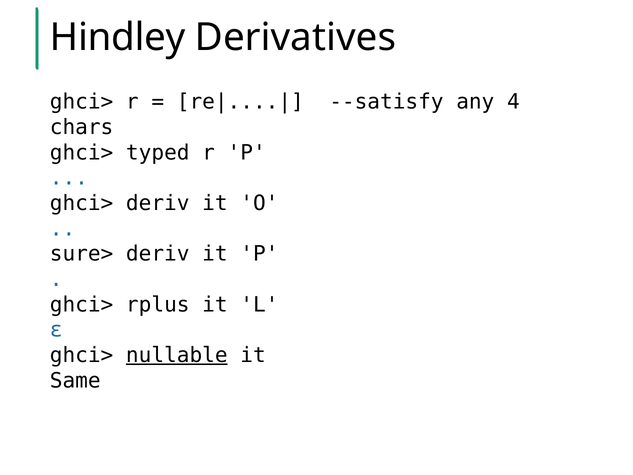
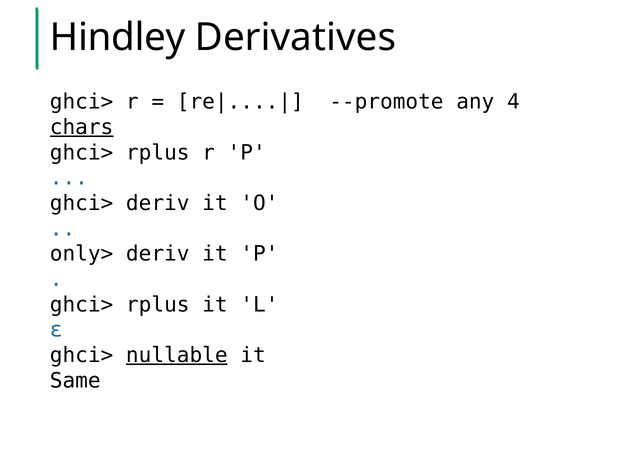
--satisfy: --satisfy -> --promote (386, 102)
chars underline: none -> present (82, 127)
typed: typed -> rplus (158, 153)
sure>: sure> -> only> (82, 254)
